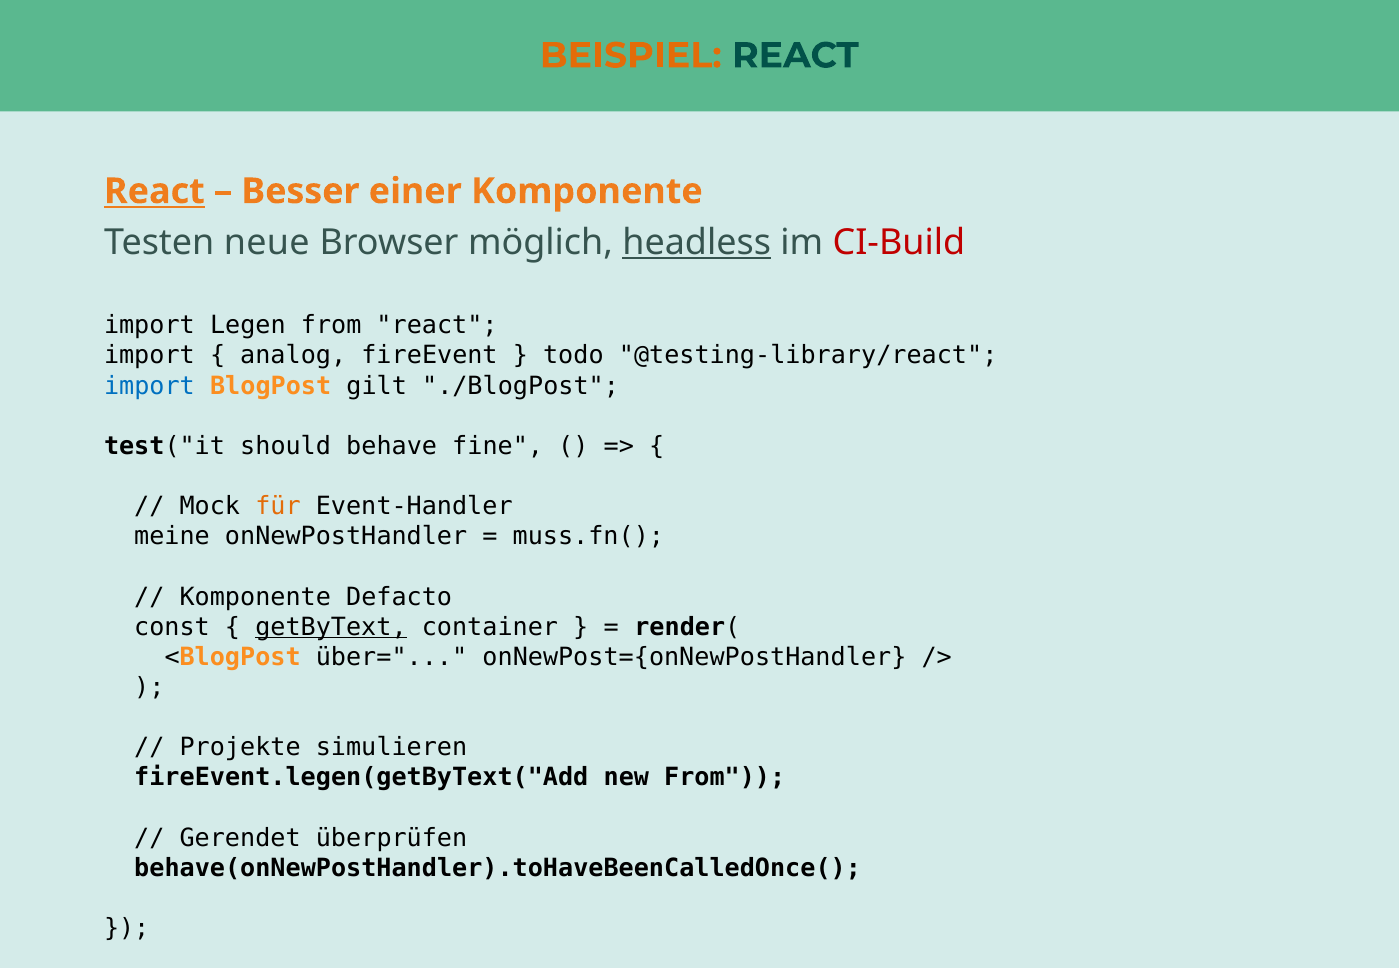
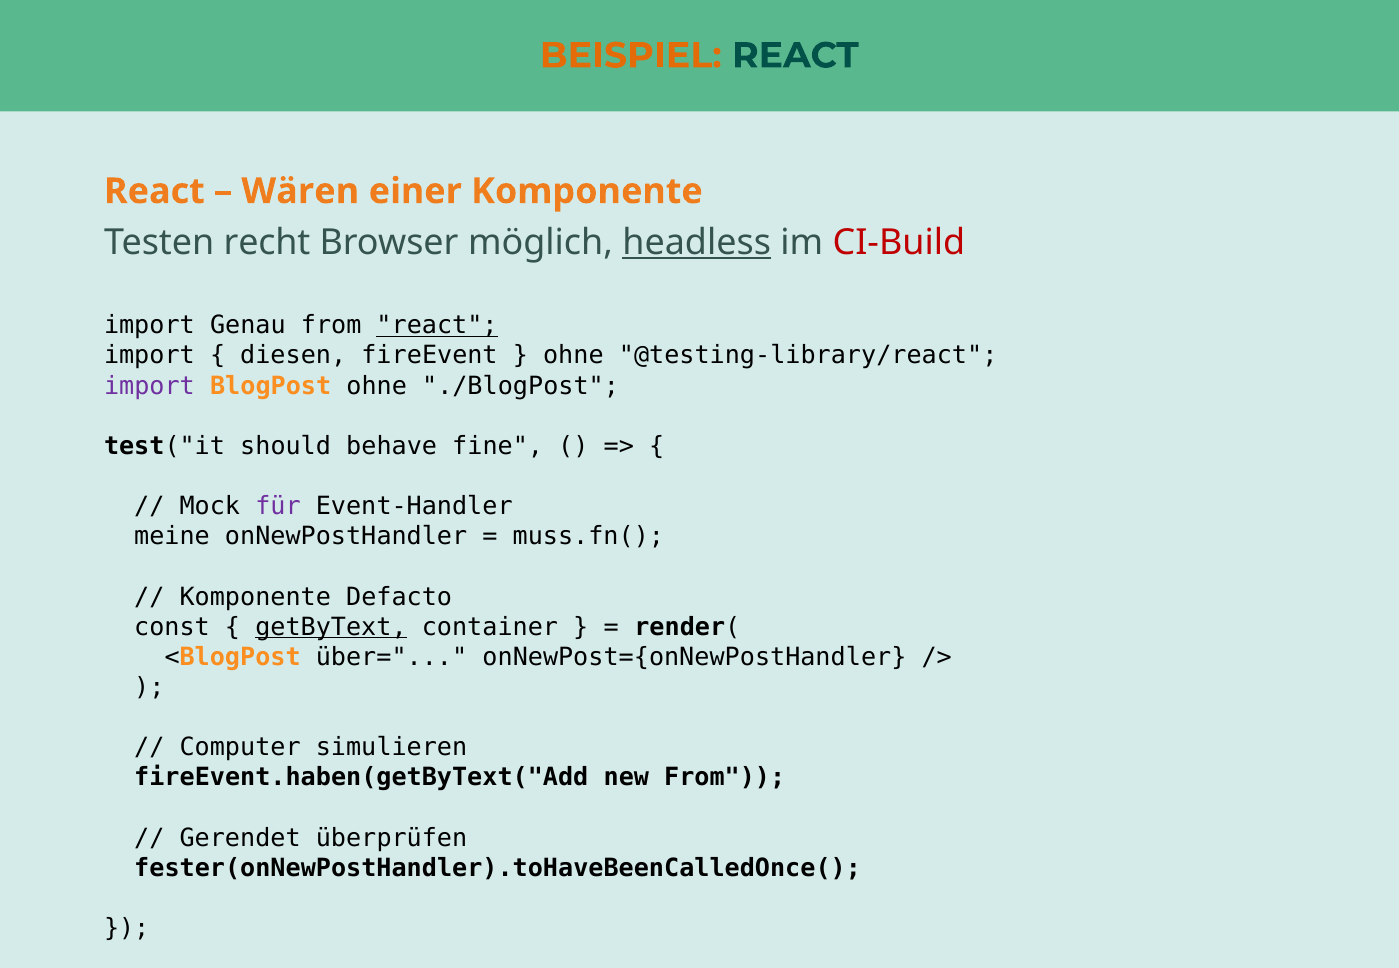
React underline: present -> none (154, 191)
Besser: Besser -> Wären (300, 191)
neue: neue -> recht (267, 243)
Legen: Legen -> Genau (248, 326)
react underline: none -> present (437, 326)
analog: analog -> diesen (293, 356)
todo: todo -> ohne (573, 356)
import colour: blue -> purple (149, 386)
BlogPost gilt: gilt -> ohne (377, 386)
für colour: orange -> purple (278, 507)
Projekte: Projekte -> Computer (240, 748)
fireEvent.legen(getByText("Add: fireEvent.legen(getByText("Add -> fireEvent.haben(getByText("Add (361, 778)
behave(onNewPostHandler).toHaveBeenCalledOnce(: behave(onNewPostHandler).toHaveBeenCalledOnce( -> fester(onNewPostHandler).toHaveBeenCalledOnce( (498, 868)
